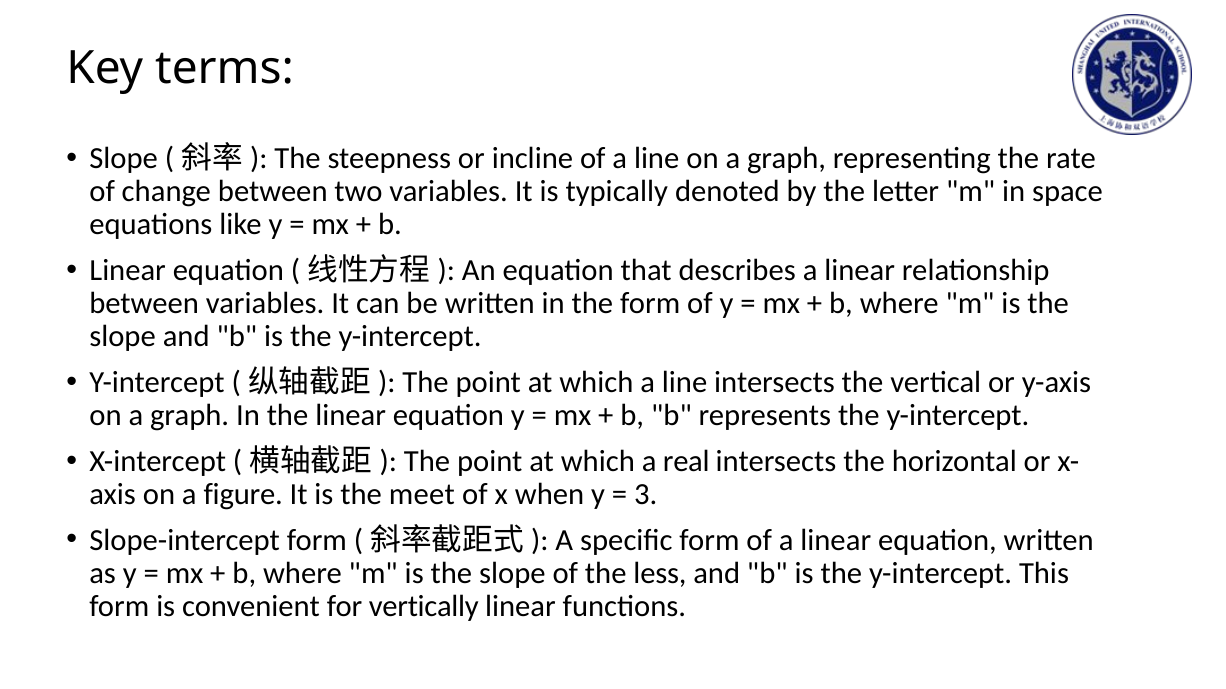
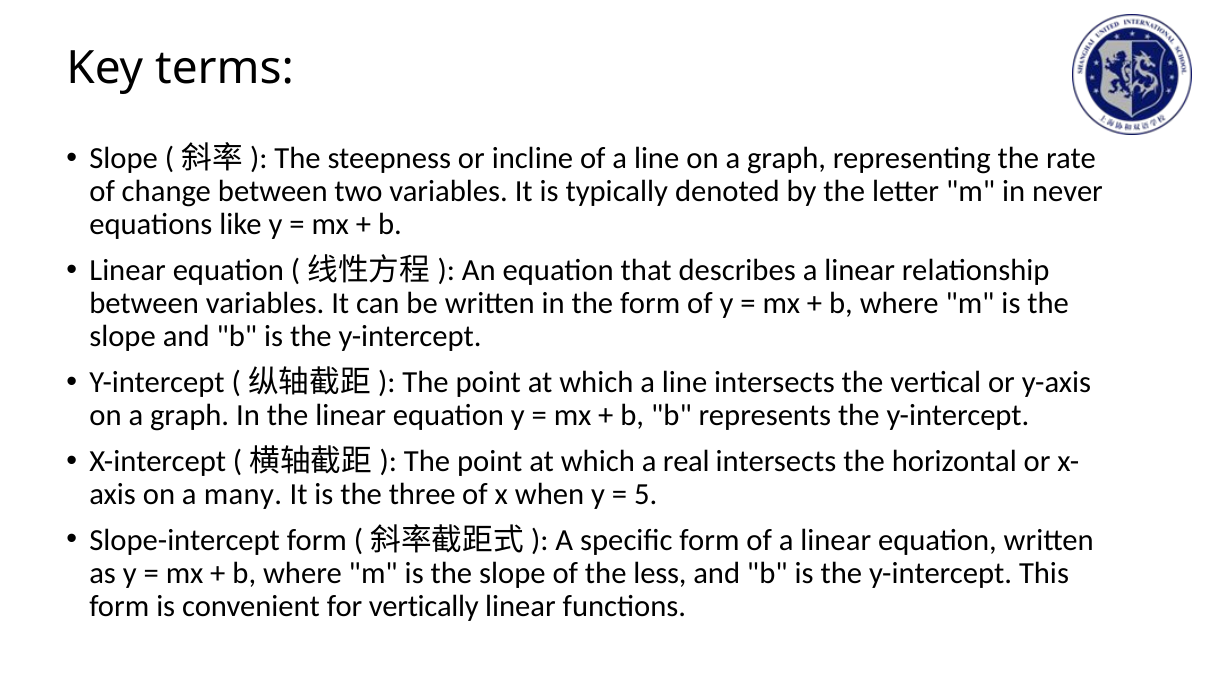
space: space -> never (1067, 192)
figure: figure -> many (243, 495)
meet: meet -> three (422, 495)
3: 3 -> 5 (646, 495)
